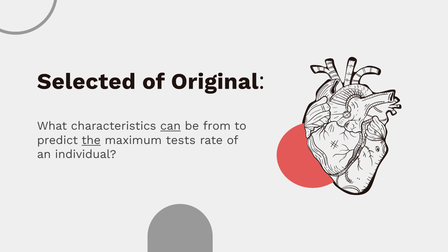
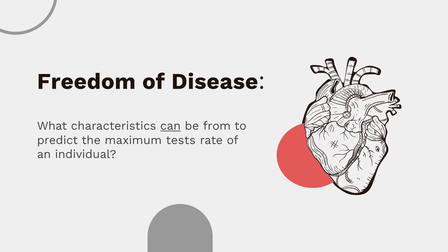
Selected: Selected -> Freedom (86, 81)
Original: Original -> Disease (215, 81)
the underline: present -> none (91, 140)
